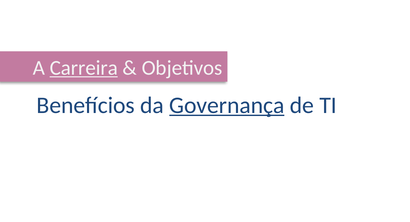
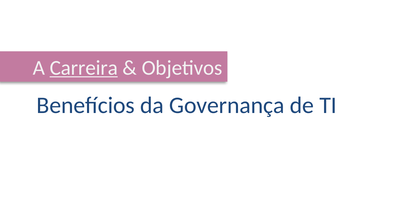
Governança underline: present -> none (227, 105)
